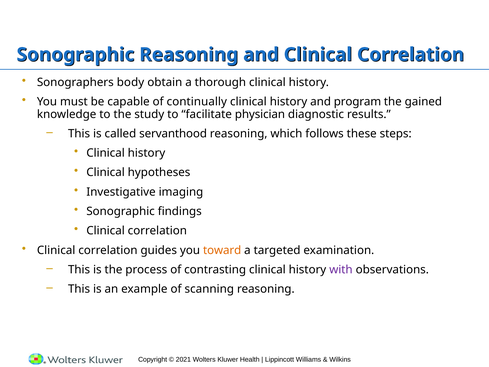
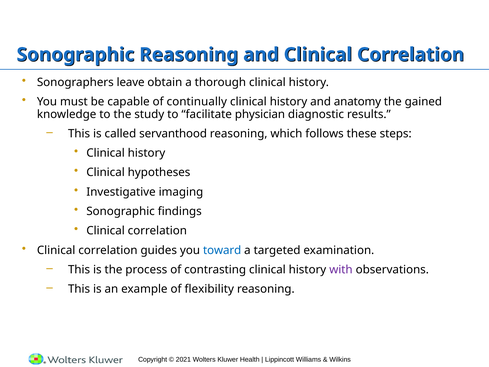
body: body -> leave (131, 82)
program: program -> anatomy (357, 102)
toward colour: orange -> blue (222, 250)
scanning: scanning -> flexibility (209, 289)
